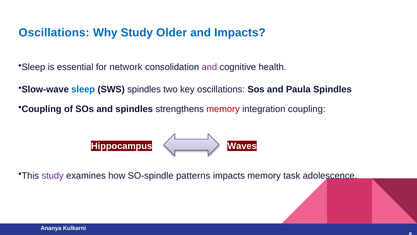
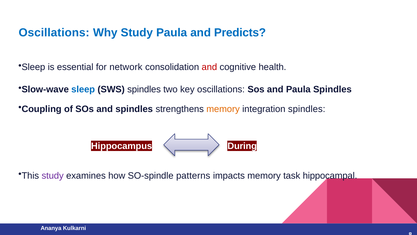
Study Older: Older -> Paula (172, 33)
and Impacts: Impacts -> Predicts (240, 33)
and colour: purple -> red (209, 67)
memory colour: red -> orange (223, 109)
integration coupling: coupling -> spindles (307, 109)
Waves: Waves -> During (242, 146)
adolescence: adolescence -> hippocampal (330, 175)
